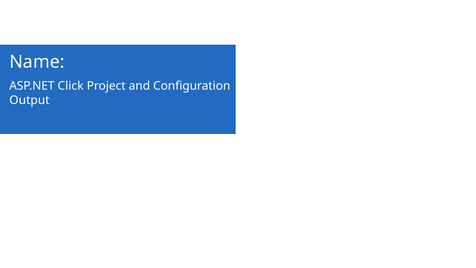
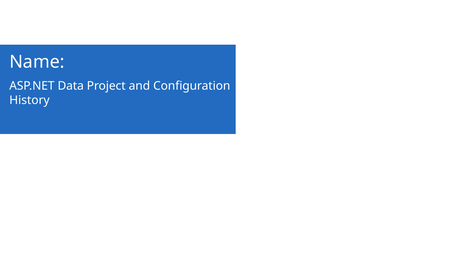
Click: Click -> Data (71, 86)
Output: Output -> History (29, 100)
